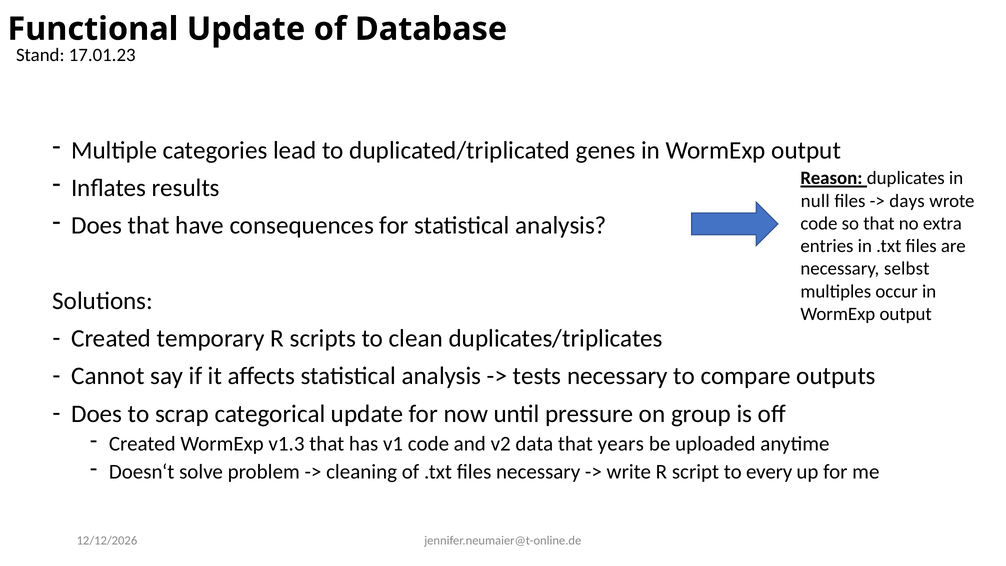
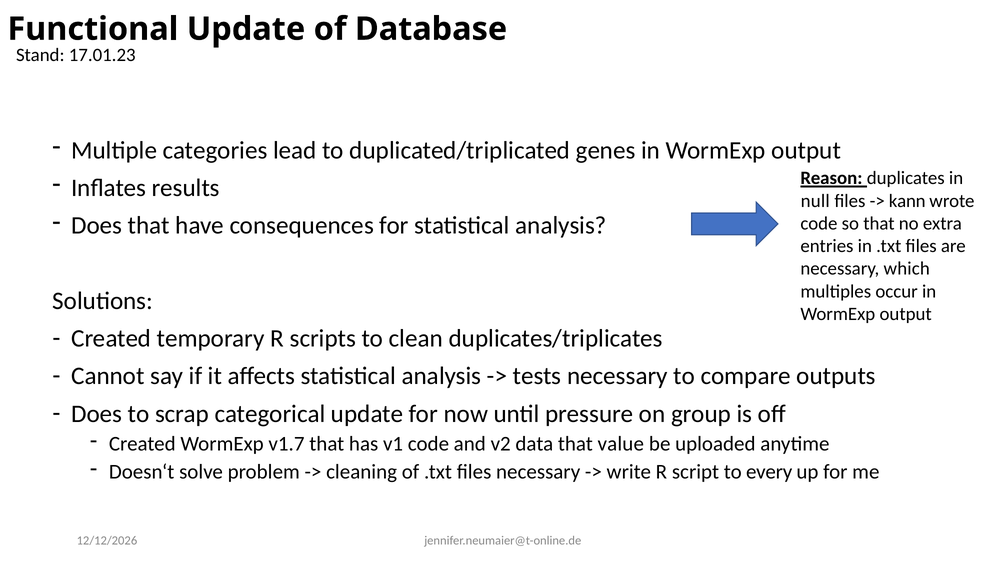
days: days -> kann (907, 201)
selbst: selbst -> which (907, 269)
v1.3: v1.3 -> v1.7 (286, 444)
years: years -> value (621, 444)
